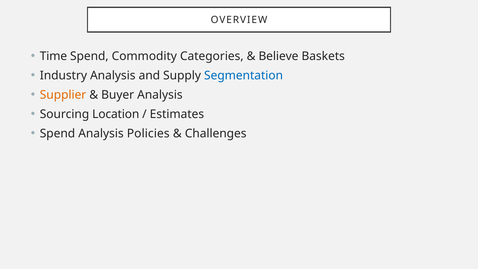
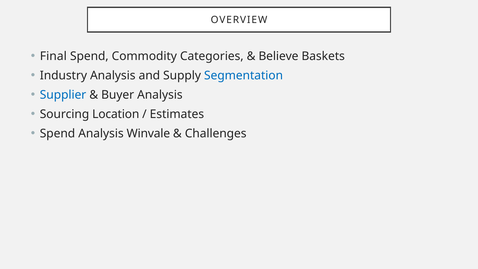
Time: Time -> Final (53, 56)
Supplier colour: orange -> blue (63, 95)
Policies: Policies -> Winvale (148, 134)
